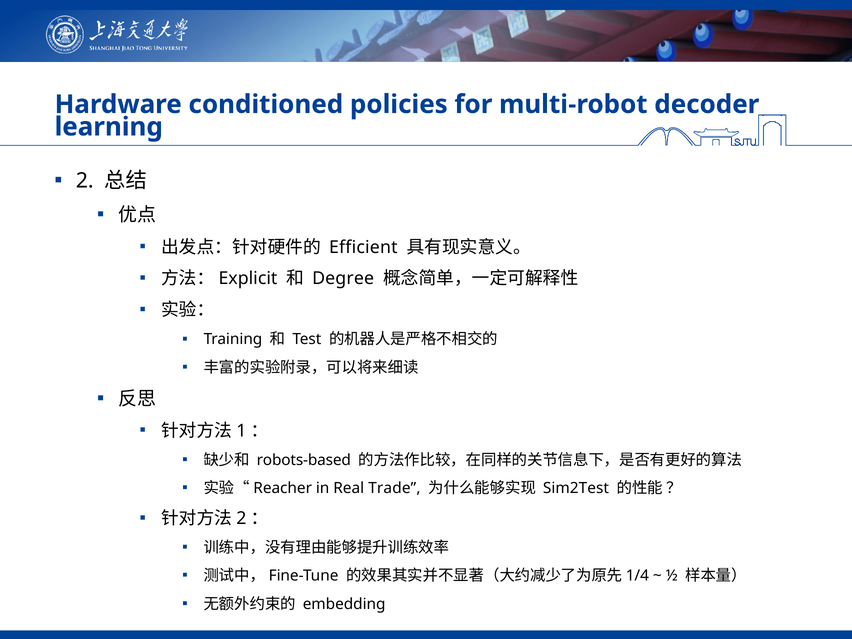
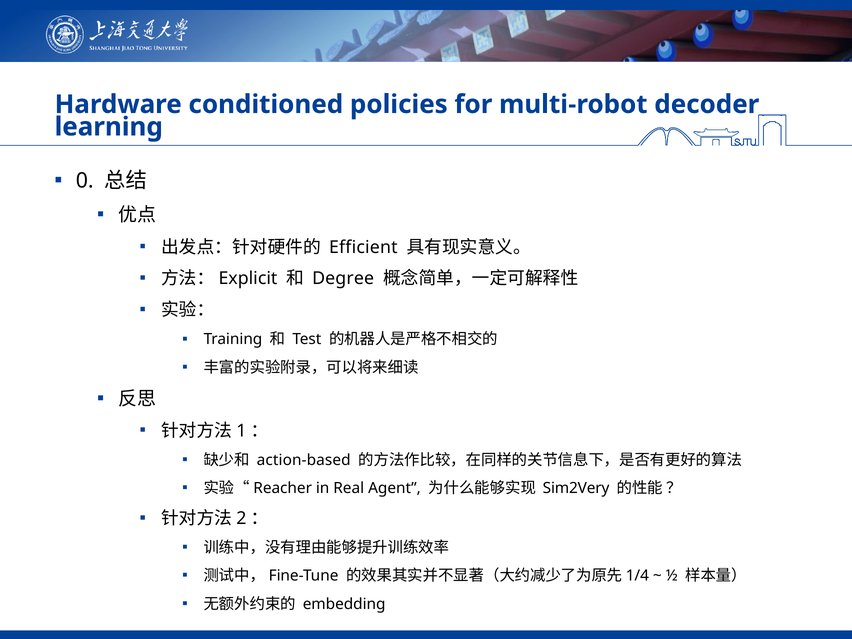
2: 2 -> 0 (85, 181)
robots-based: robots-based -> action-based (304, 460)
Trade: Trade -> Agent (394, 488)
Sim2Test: Sim2Test -> Sim2Very (576, 488)
